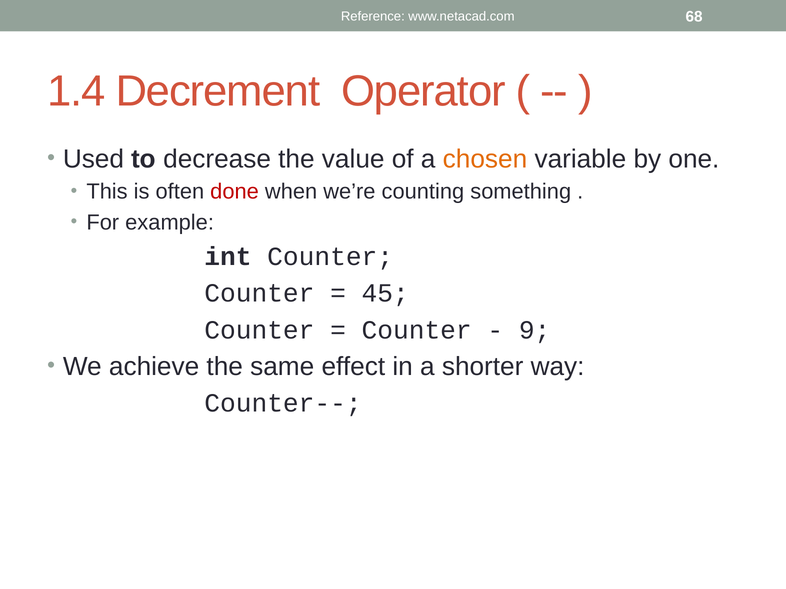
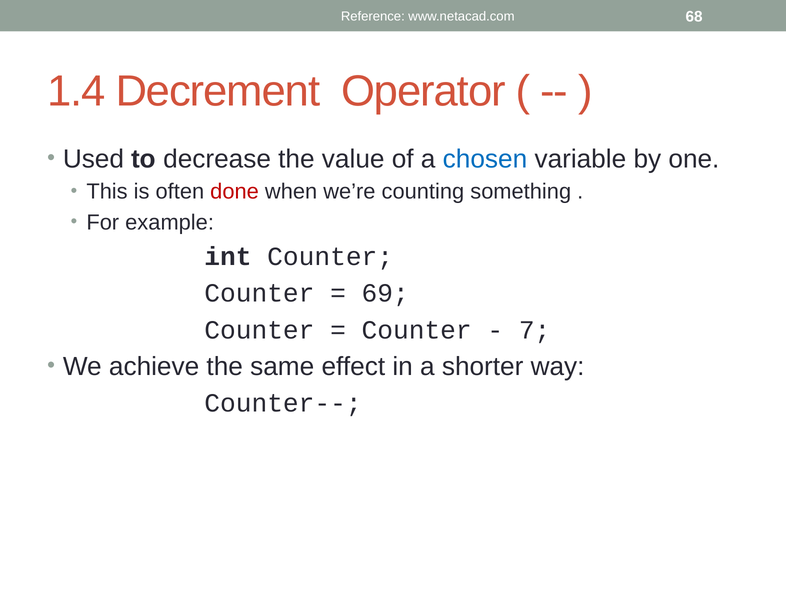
chosen colour: orange -> blue (485, 159)
45: 45 -> 69 (385, 294)
9: 9 -> 7 (535, 330)
